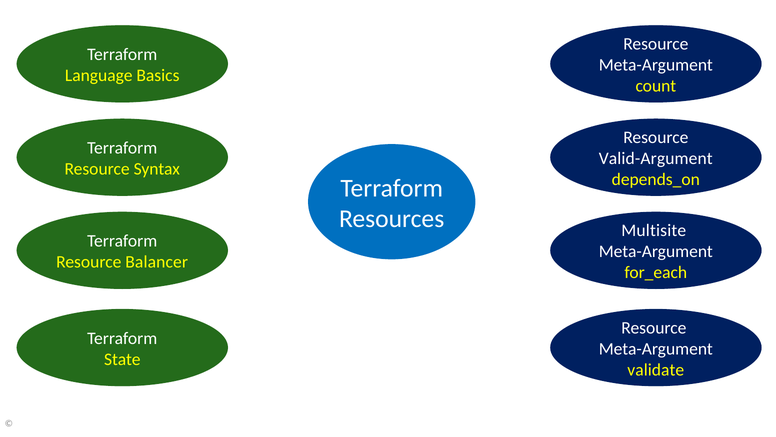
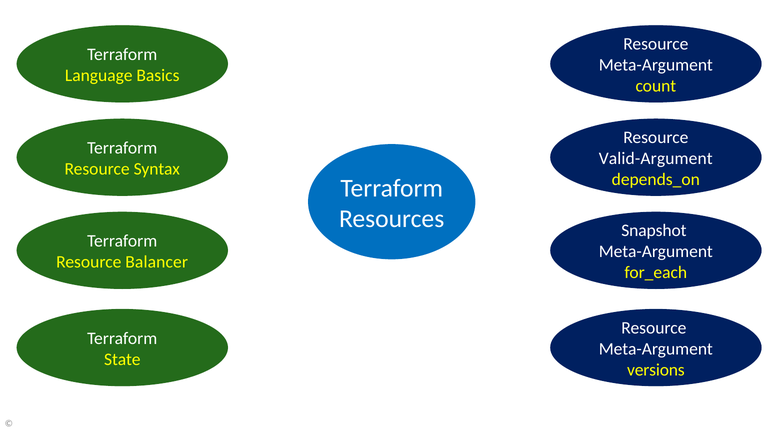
Multisite: Multisite -> Snapshot (654, 230)
validate: validate -> versions (656, 369)
